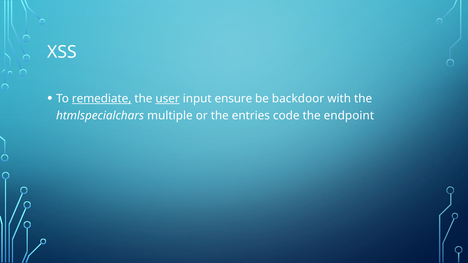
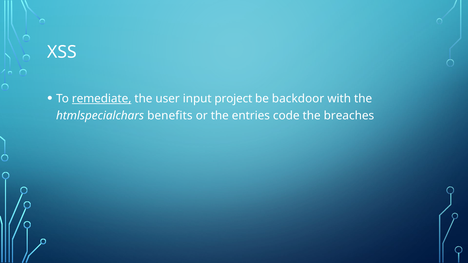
user underline: present -> none (168, 99)
ensure: ensure -> project (233, 99)
multiple: multiple -> benefits (170, 116)
endpoint: endpoint -> breaches (349, 116)
